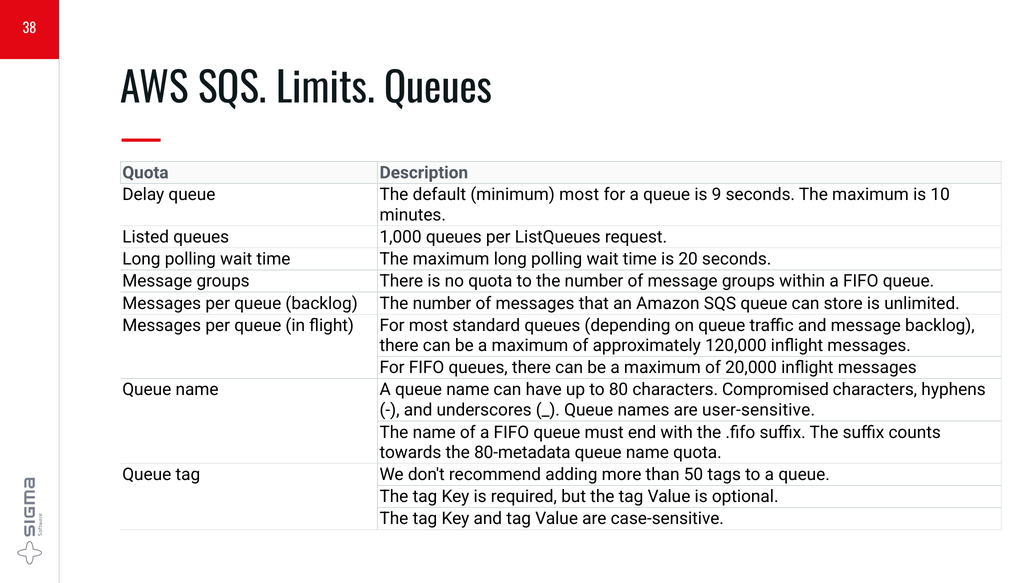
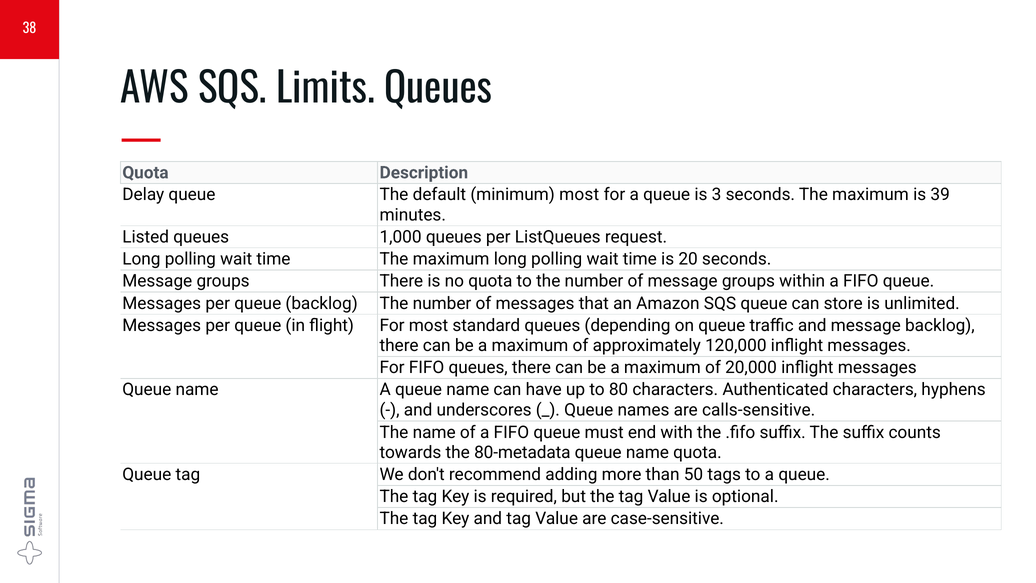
9: 9 -> 3 (717, 195)
10: 10 -> 39 (940, 195)
Compromised: Compromised -> Authenticated (775, 390)
user-sensitive: user-sensitive -> calls-sensitive (759, 410)
